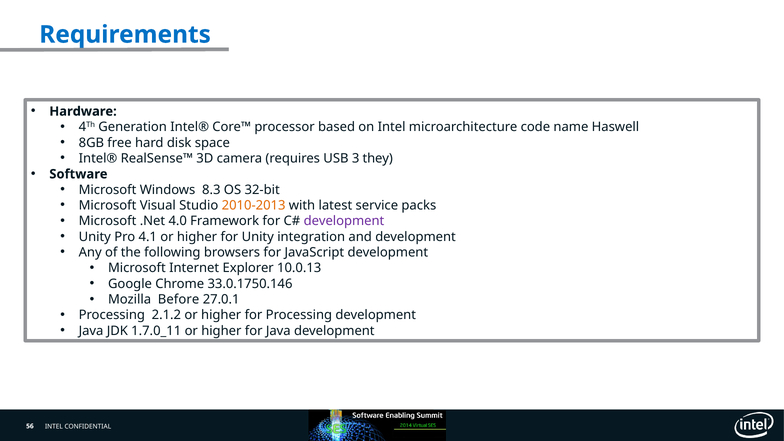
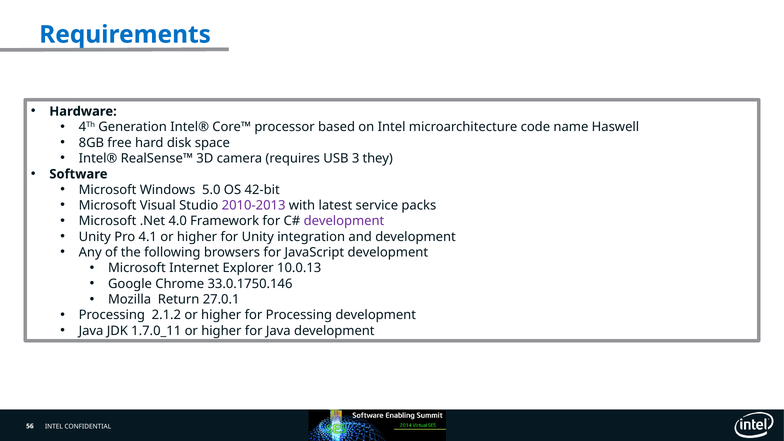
8.3: 8.3 -> 5.0 (211, 190)
32-bit: 32-bit -> 42-bit (262, 190)
2010-2013 colour: orange -> purple (254, 205)
Before: Before -> Return (179, 299)
